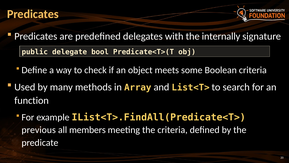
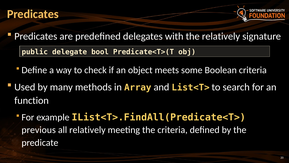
the internally: internally -> relatively (221, 36)
all members: members -> relatively (87, 130)
